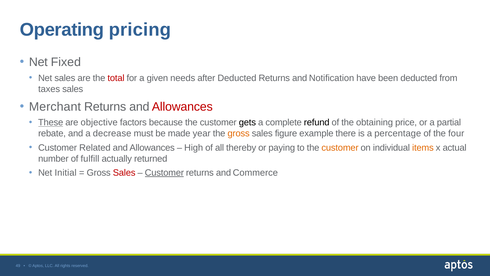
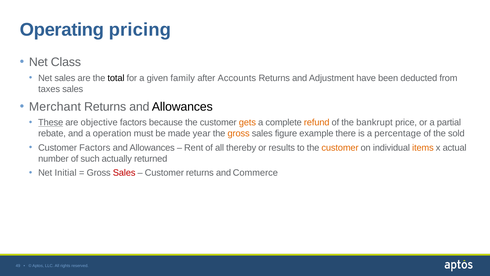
Fixed: Fixed -> Class (66, 62)
total colour: red -> black (116, 78)
needs: needs -> family (183, 78)
after Deducted: Deducted -> Accounts (237, 78)
Notification: Notification -> Adjustment (332, 78)
Allowances colour: red -> black (182, 107)
gets colour: black -> orange (247, 122)
refund colour: black -> orange (317, 122)
obtaining: obtaining -> bankrupt (374, 122)
decrease: decrease -> operation (112, 133)
four: four -> sold (456, 133)
Customer Related: Related -> Factors (95, 147)
High: High -> Rent (194, 147)
paying: paying -> results (282, 147)
fulfill: fulfill -> such (90, 158)
Customer underline: present -> none (164, 173)
